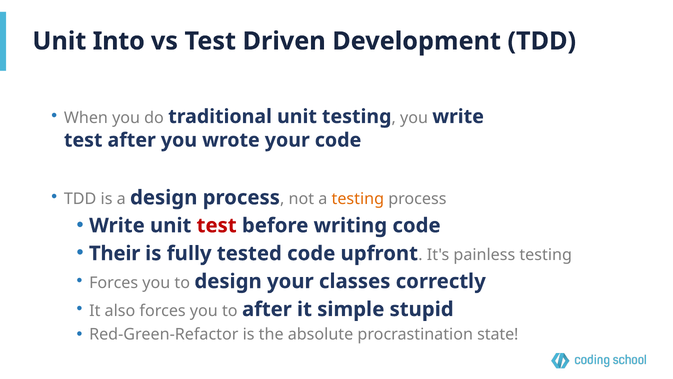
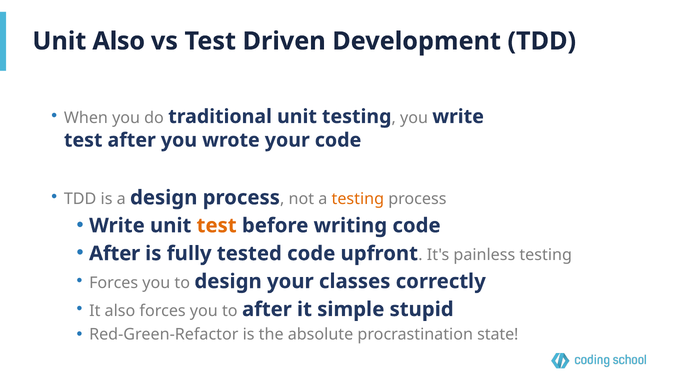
Unit Into: Into -> Also (119, 41)
test colour: red -> orange (217, 225)
Their: Their -> After (115, 253)
